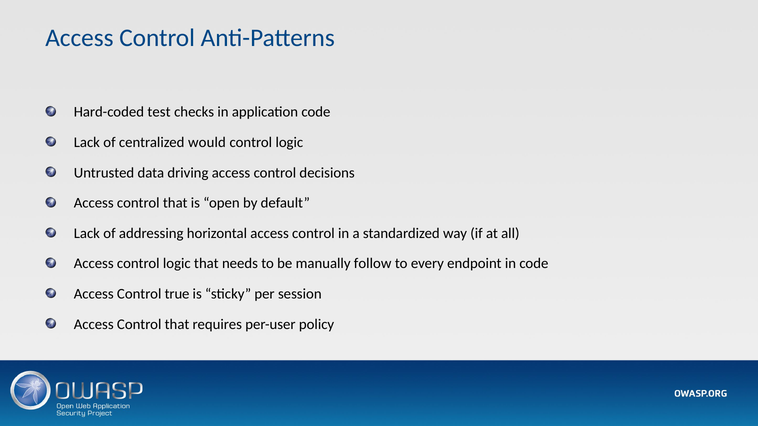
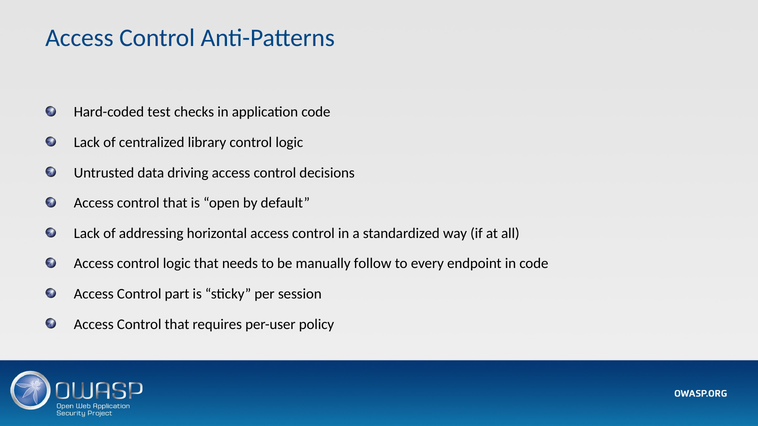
would: would -> library (207, 143)
true: true -> part (177, 294)
